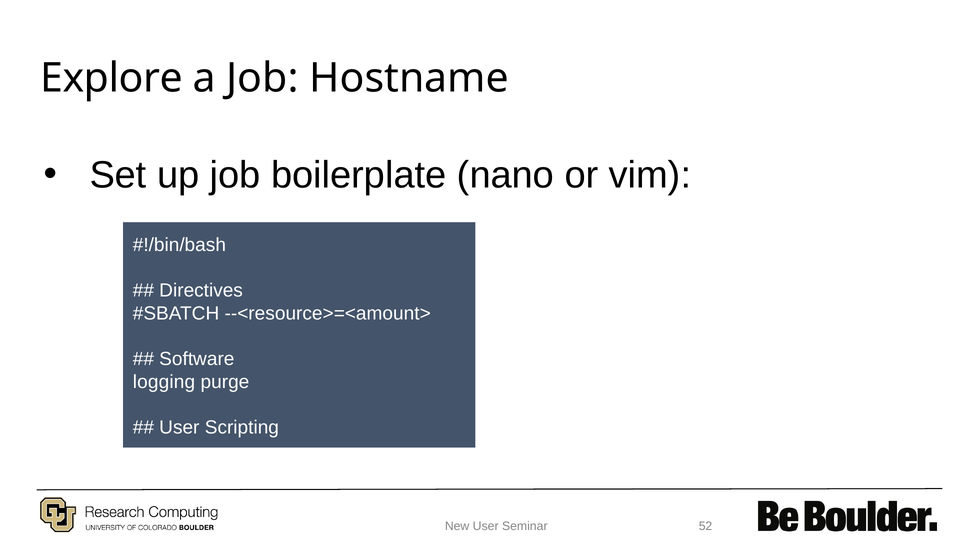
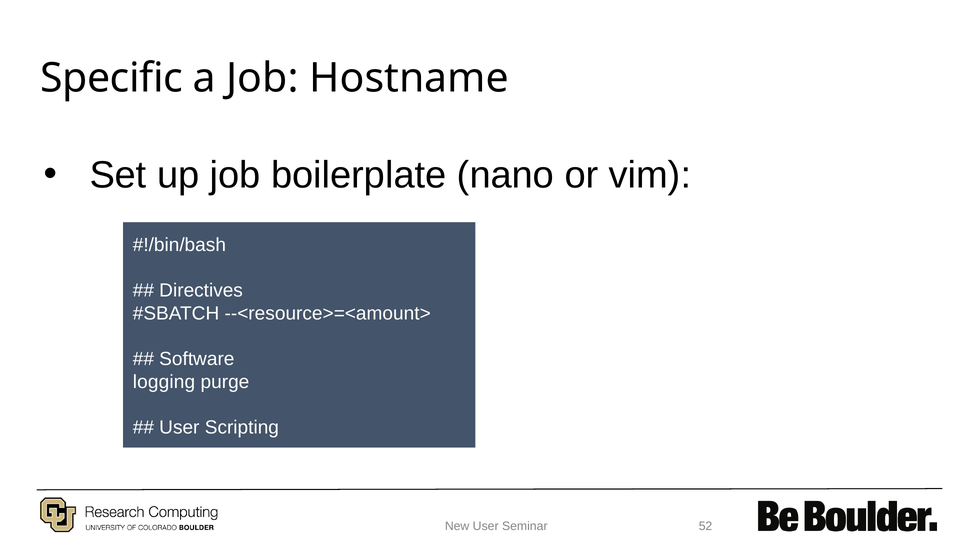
Explore: Explore -> Specific (112, 78)
